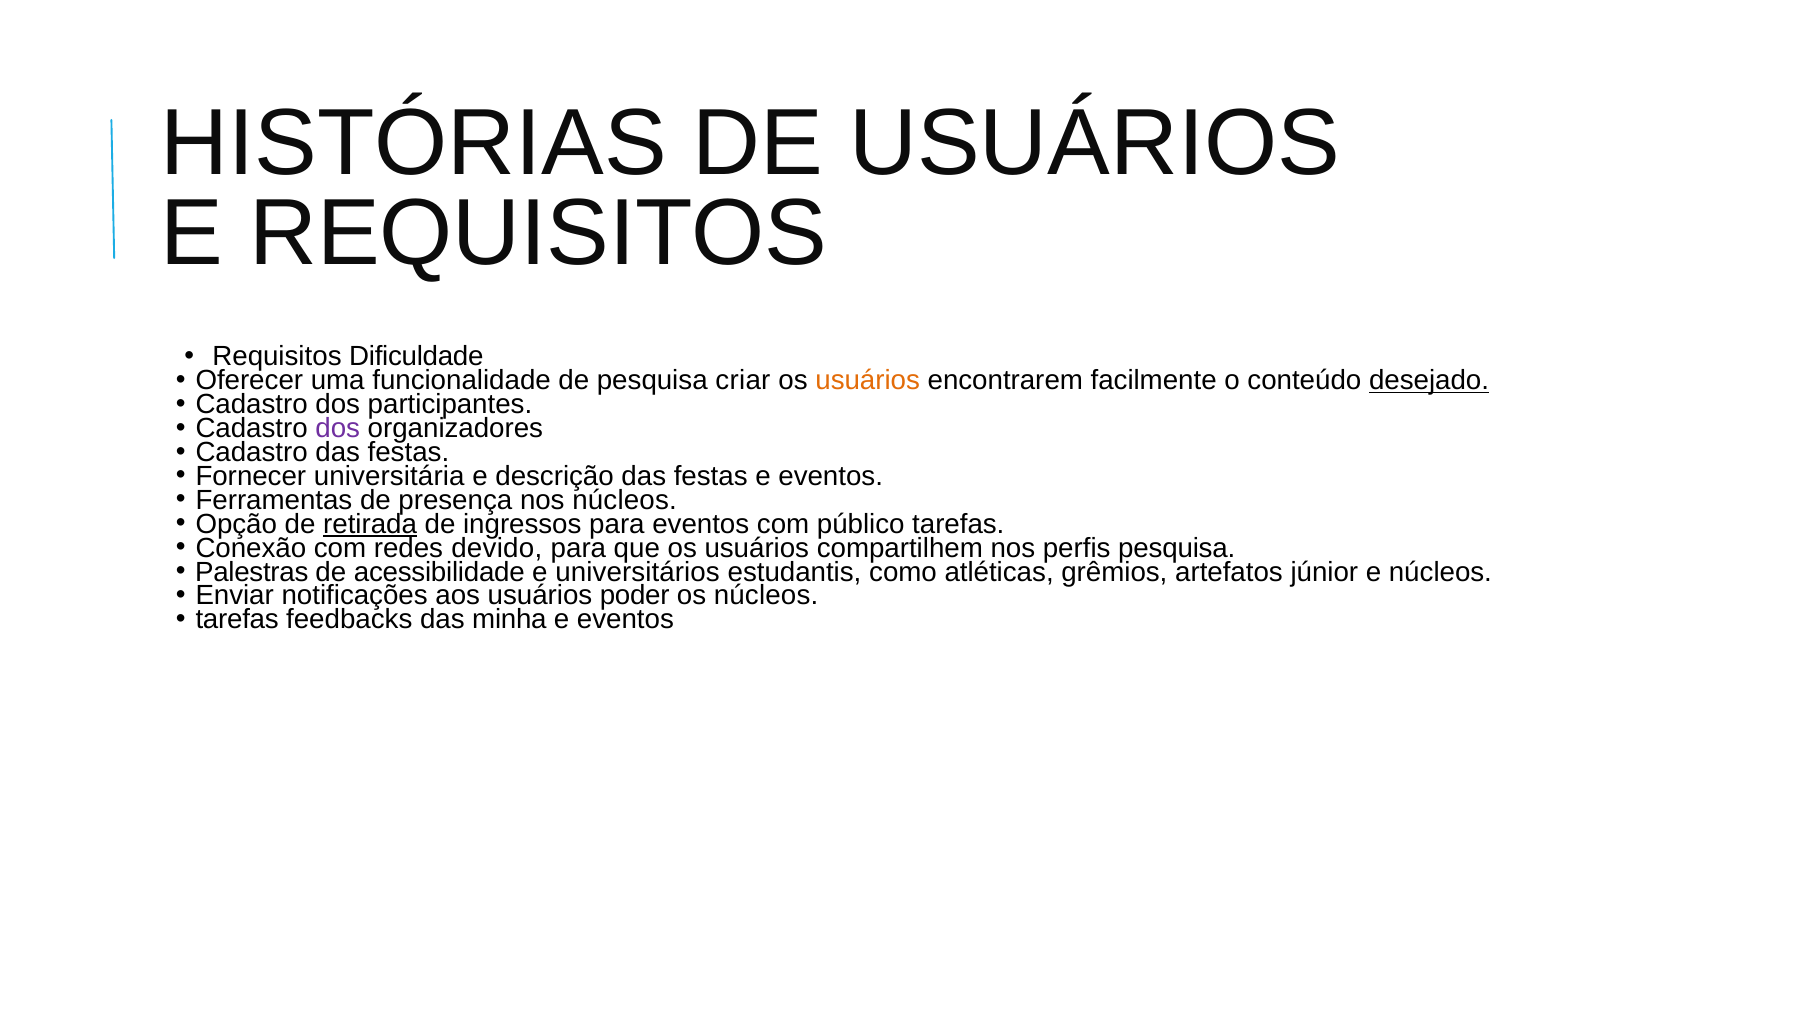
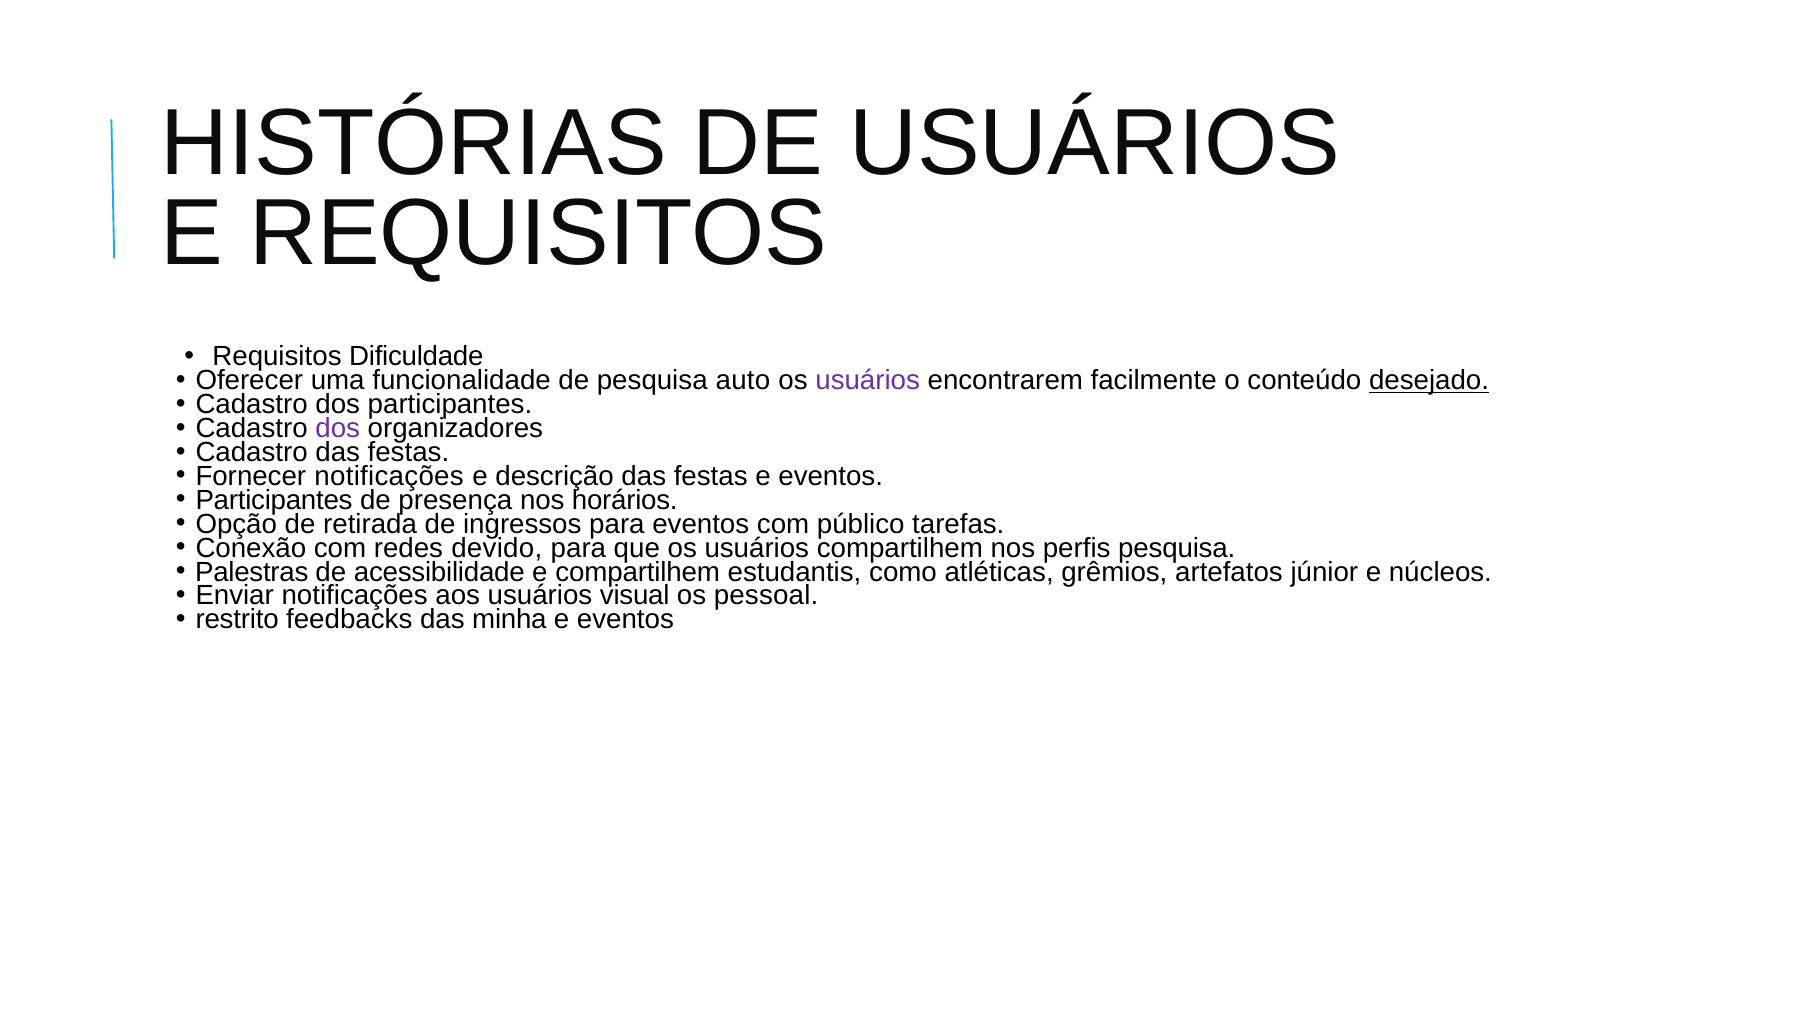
criar: criar -> auto (743, 381)
usuários colour: orange -> purple (868, 381)
Fornecer universitária: universitária -> notificações (389, 476)
Ferramentas: Ferramentas -> Participantes (274, 500)
nos núcleos: núcleos -> horários (625, 500)
retirada underline: present -> none (370, 524)
e universitários: universitários -> compartilhem (638, 572)
poder: poder -> visual (635, 596)
os núcleos: núcleos -> pessoal (766, 596)
tarefas: tarefas -> restrito (237, 620)
